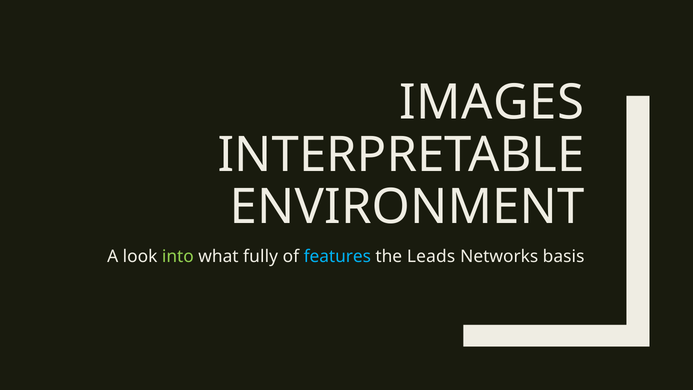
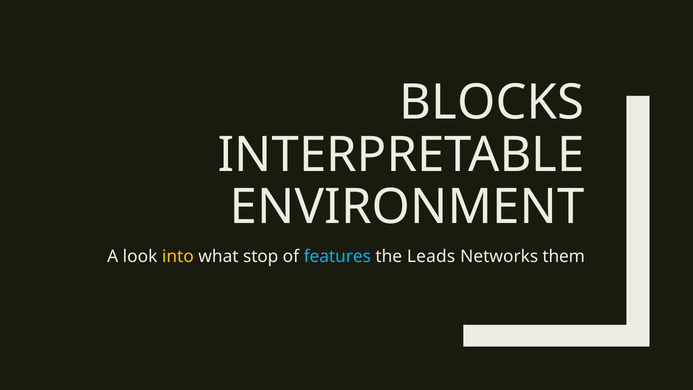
IMAGES: IMAGES -> BLOCKS (492, 102)
into colour: light green -> yellow (178, 256)
fully: fully -> stop (261, 256)
basis: basis -> them (564, 256)
